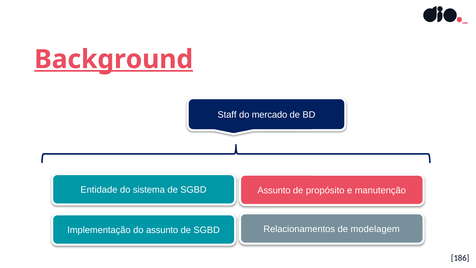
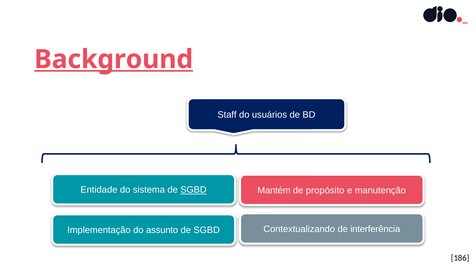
mercado: mercado -> usuários (269, 115)
SGBD underline: none -> present (193, 190)
Assunto: Assunto -> Mantém (274, 190)
Relacionamentos: Relacionamentos -> Contextualizando (299, 229)
modelagem: modelagem -> interferência (375, 229)
